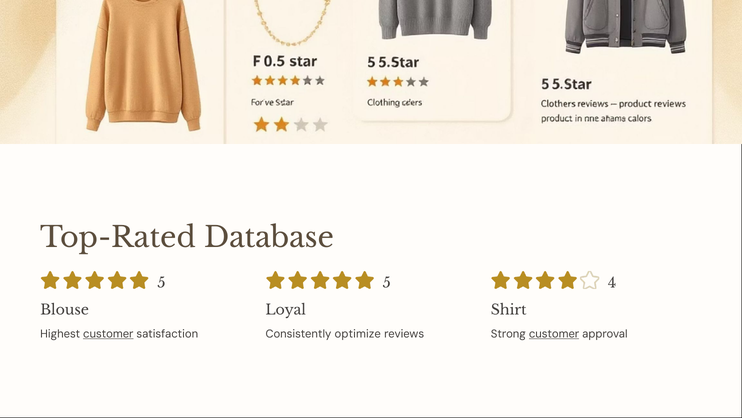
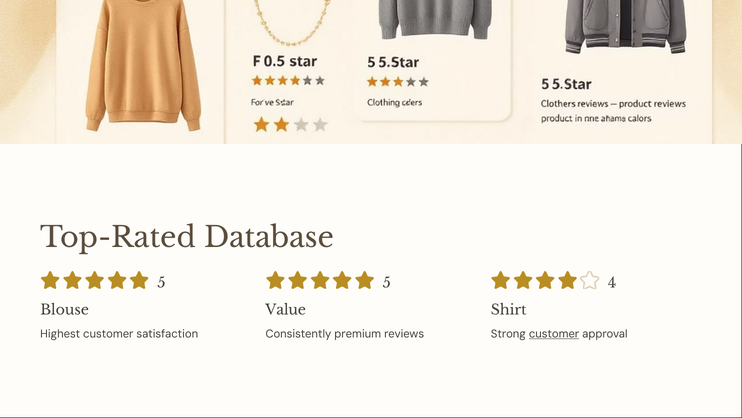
Loyal: Loyal -> Value (286, 309)
customer underline: present -> none (108, 333)
optimize: optimize -> premium (358, 333)
